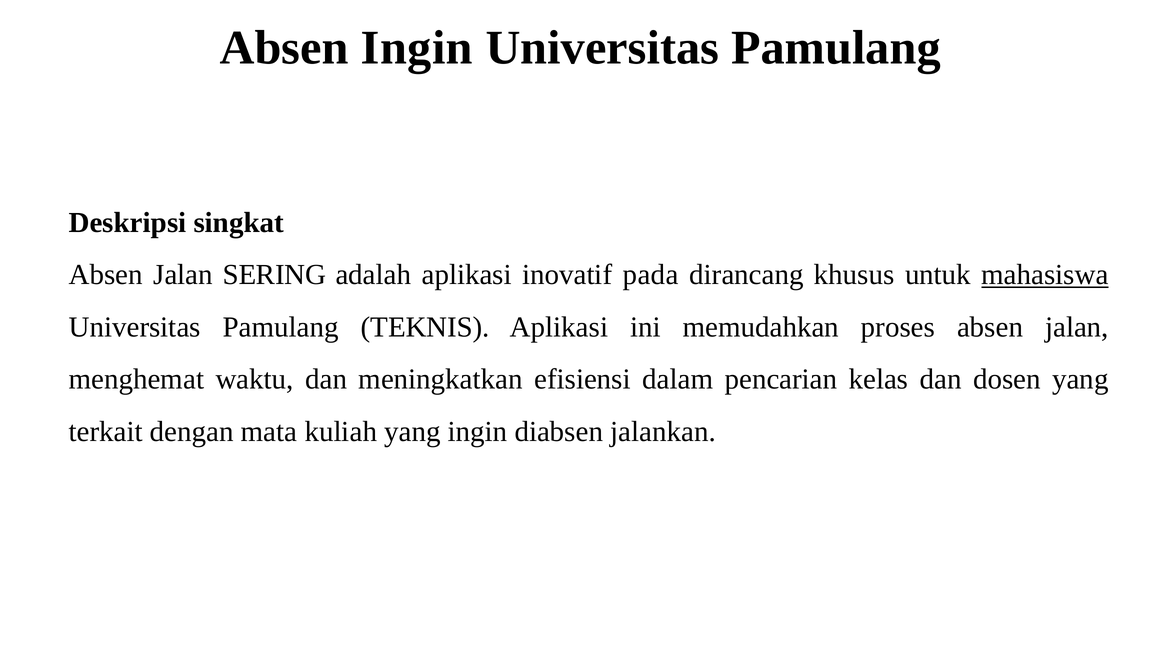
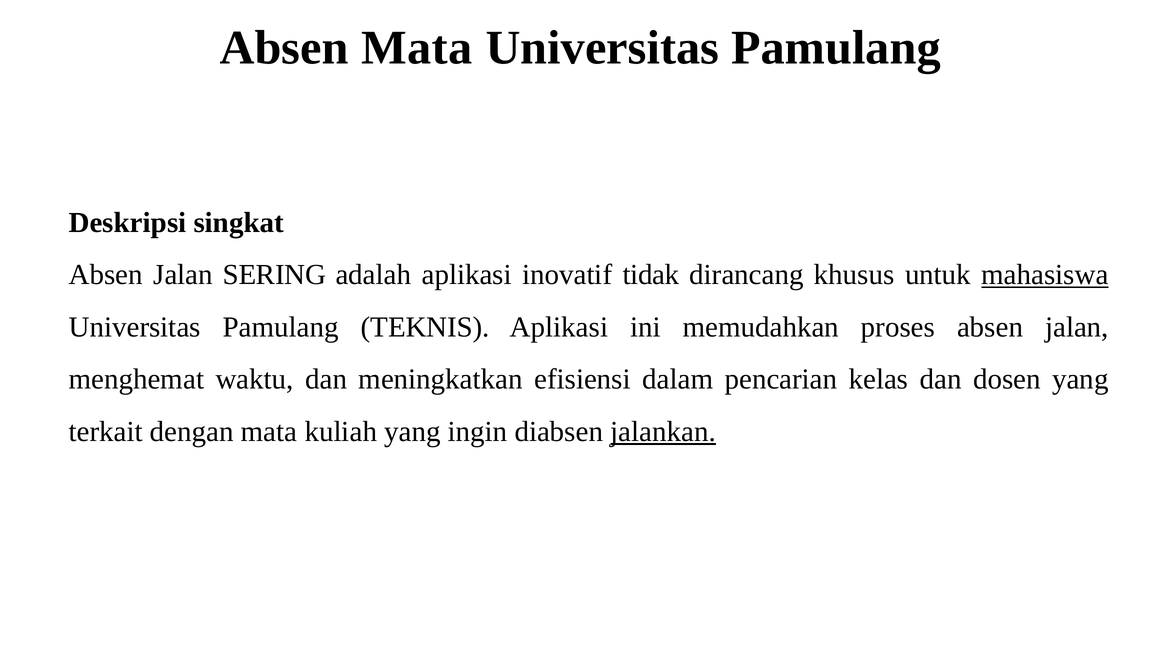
Absen Ingin: Ingin -> Mata (417, 48)
pada: pada -> tidak (651, 275)
jalankan underline: none -> present (663, 432)
